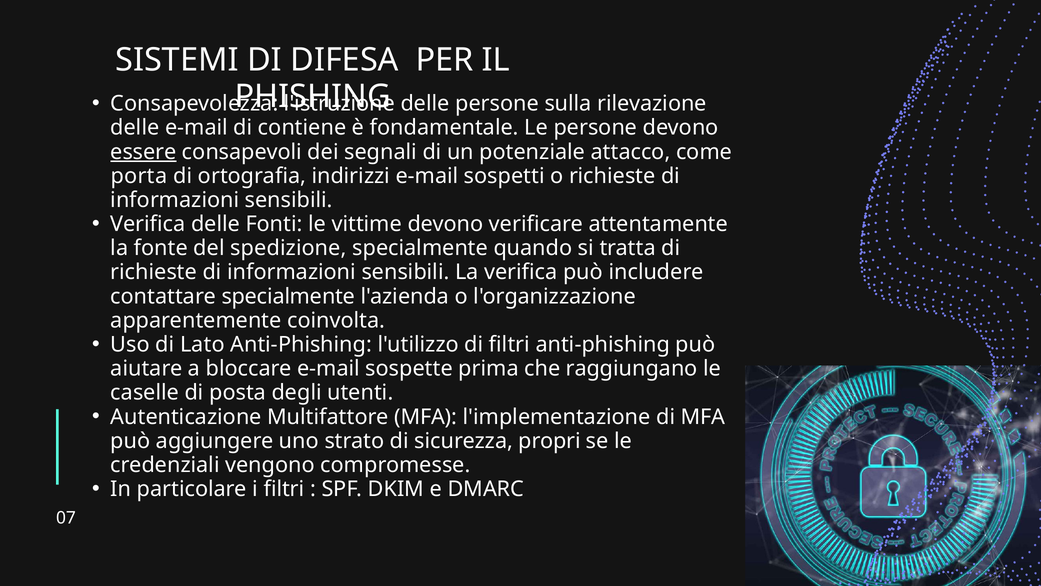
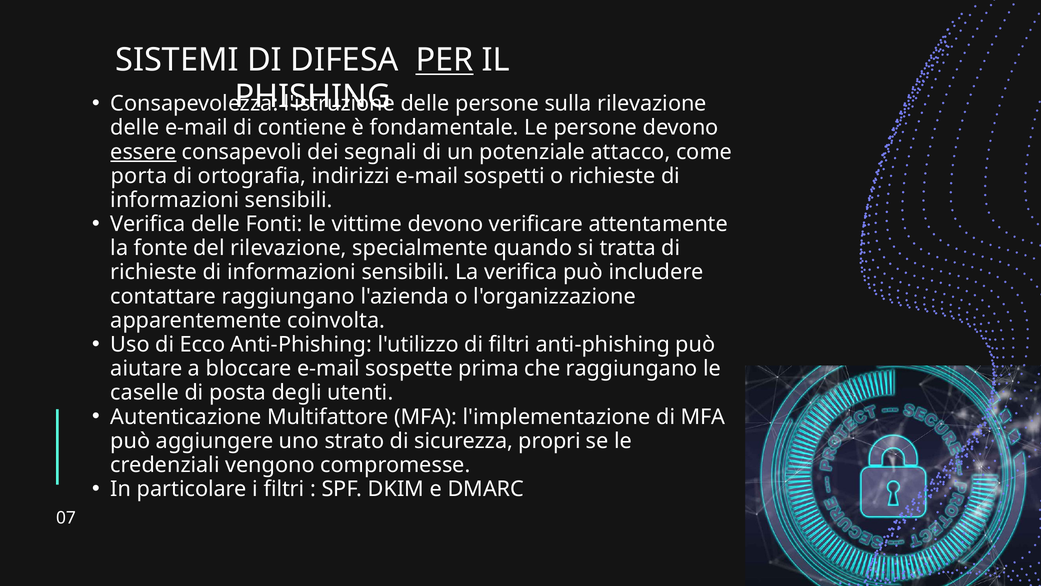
PER underline: none -> present (445, 60)
del spedizione: spedizione -> rilevazione (288, 248)
contattare specialmente: specialmente -> raggiungano (288, 296)
Lato: Lato -> Ecco (202, 344)
